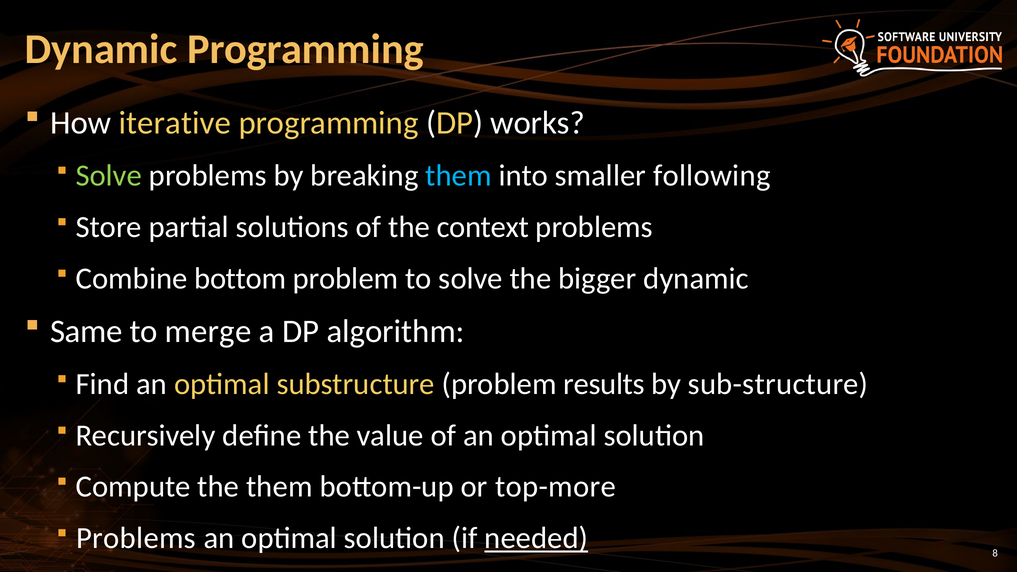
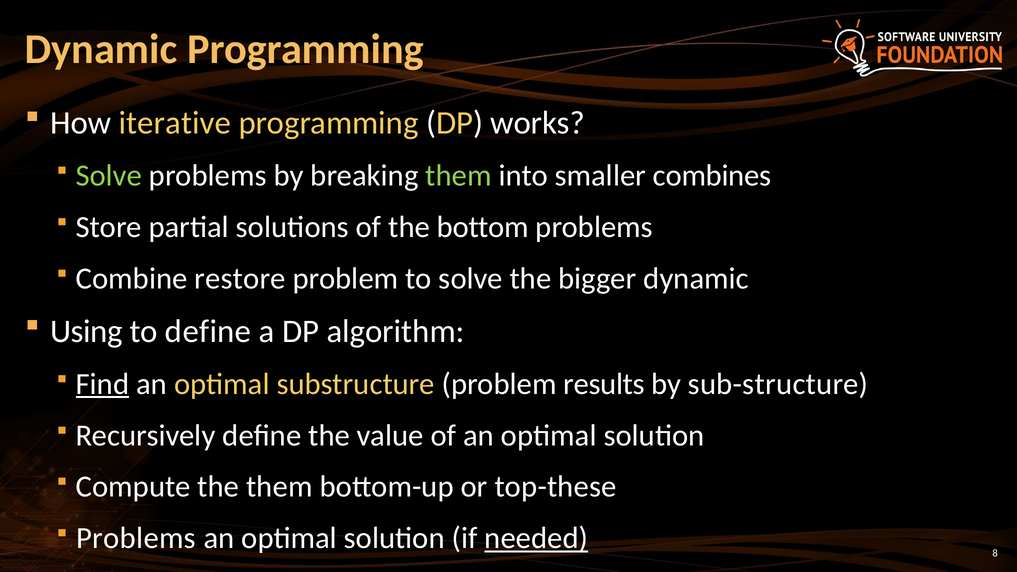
them colour: light blue -> light green (459, 176)
following: following -> combines (712, 176)
context: context -> bottom (483, 227)
bottom: bottom -> restore (240, 279)
Same: Same -> Using (86, 332)
to merge: merge -> define (208, 332)
Find underline: none -> present (102, 384)
top-more: top-more -> top-these (556, 487)
